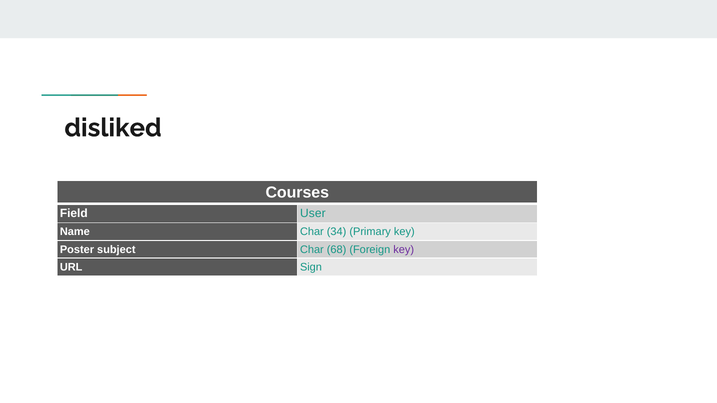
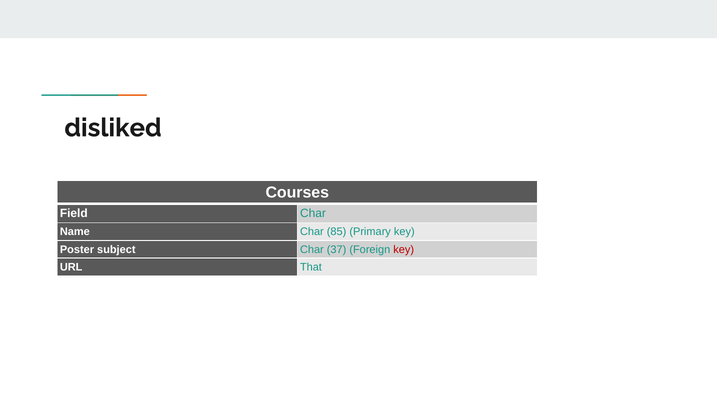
Field User: User -> Char (313, 214)
34: 34 -> 85 (337, 232)
68: 68 -> 37 (337, 250)
key colour: purple -> red (404, 250)
Sign: Sign -> That (311, 267)
